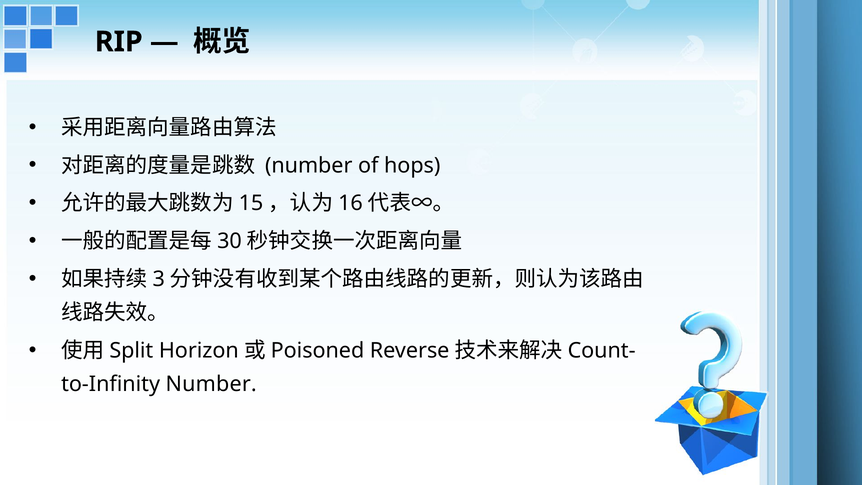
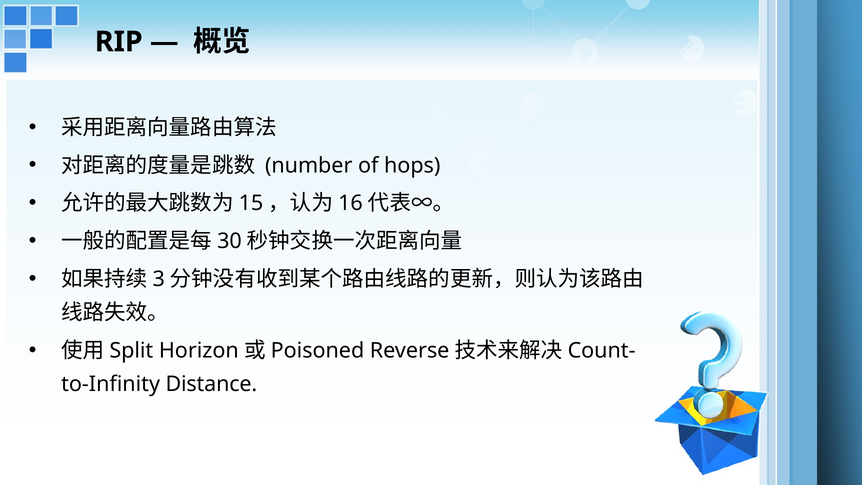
Number: Number -> Distance (211, 384)
